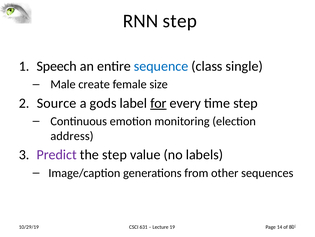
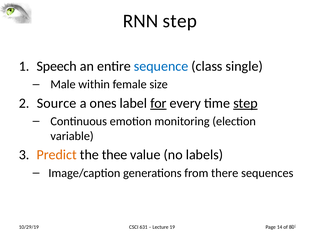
create: create -> within (94, 84)
gods: gods -> ones (103, 103)
step underline: none -> present (245, 103)
address: address -> variable (72, 136)
Predict colour: purple -> orange (57, 154)
the step: step -> thee (115, 154)
other: other -> there (225, 172)
